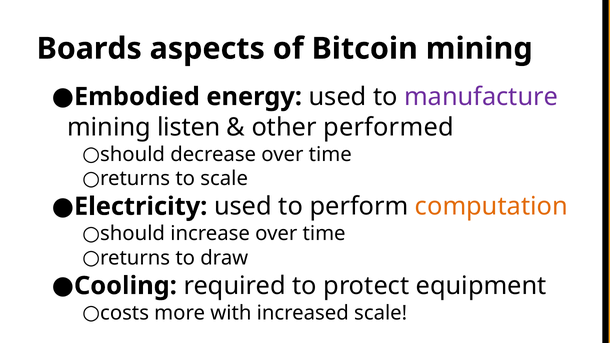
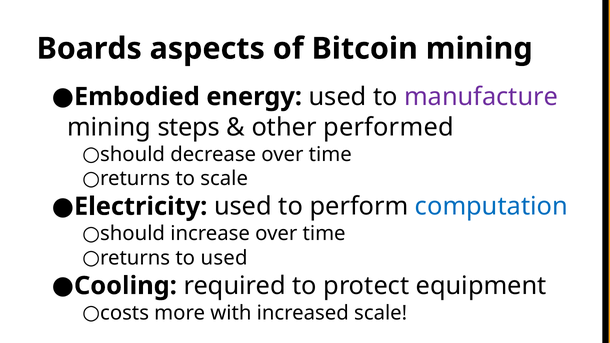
listen: listen -> steps (189, 127)
computation colour: orange -> blue (491, 207)
to draw: draw -> used (224, 258)
